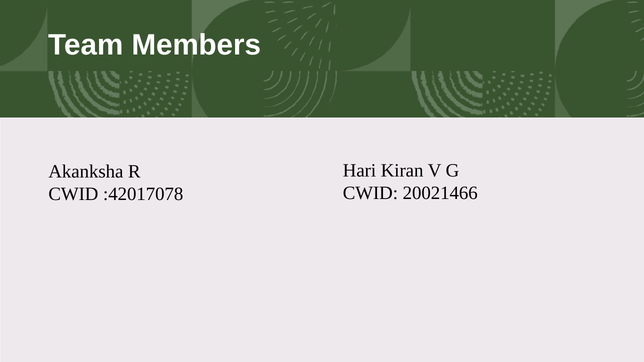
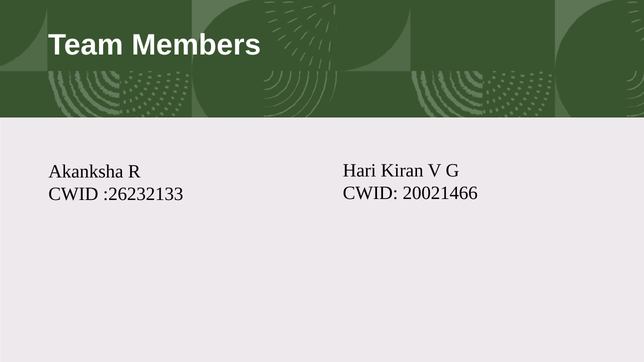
:42017078: :42017078 -> :26232133 (143, 194)
